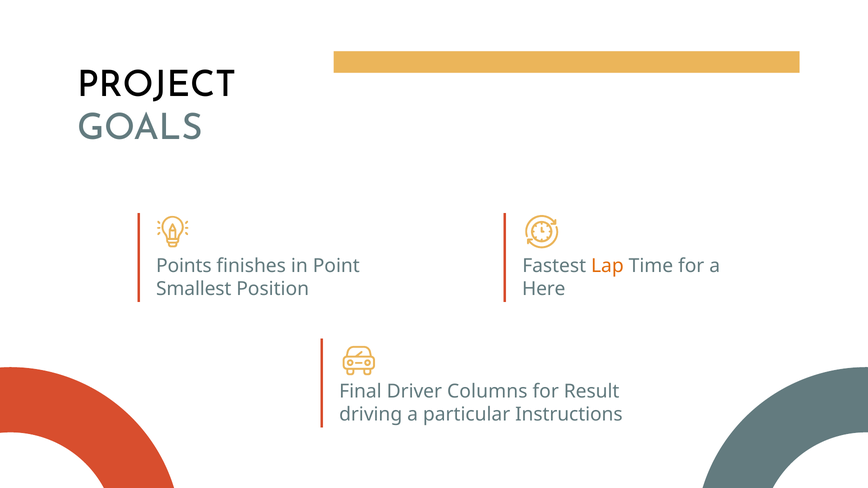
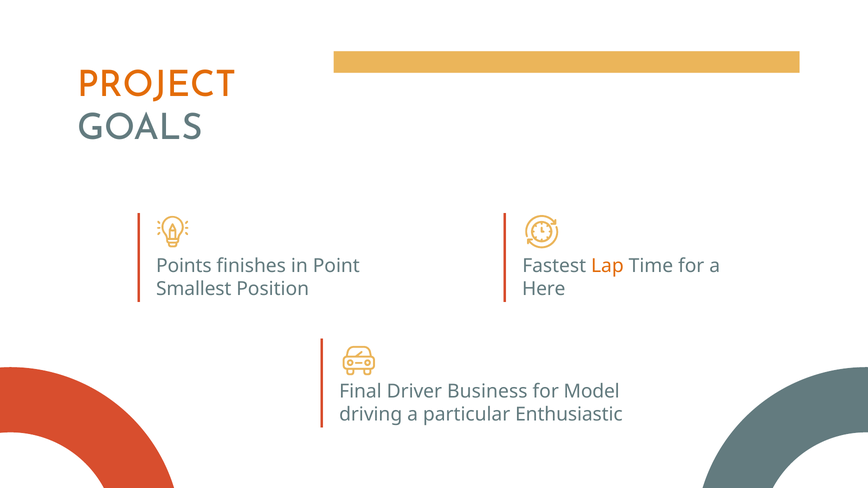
PROJECT colour: black -> orange (157, 84)
Columns: Columns -> Business (487, 391)
Result: Result -> Model (592, 391)
Instructions: Instructions -> Enthusiastic (569, 415)
